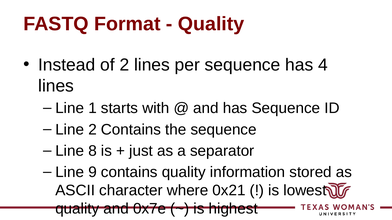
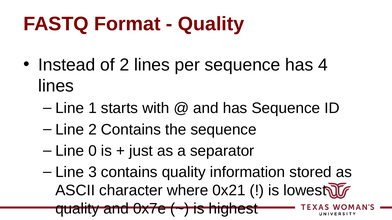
8: 8 -> 0 (93, 151)
9: 9 -> 3 (93, 173)
